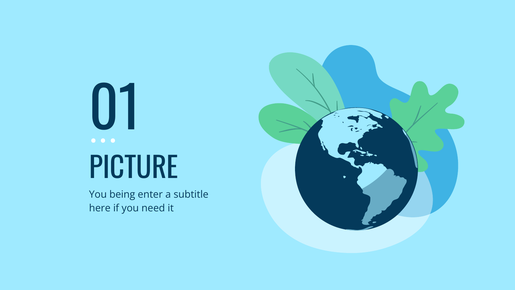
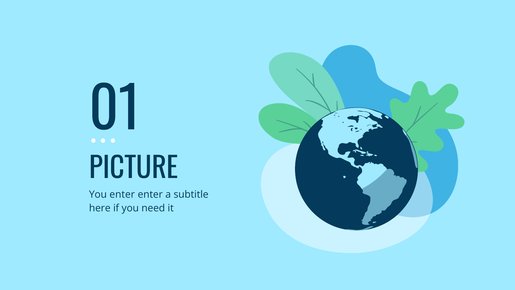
You being: being -> enter (122, 194)
